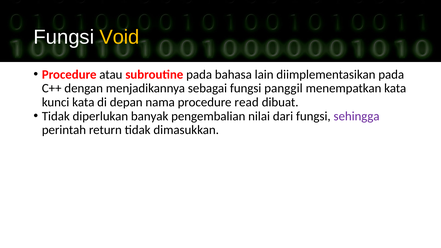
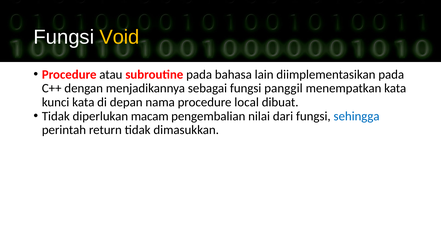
read: read -> local (247, 102)
banyak: banyak -> macam (150, 116)
sehingga colour: purple -> blue (357, 116)
